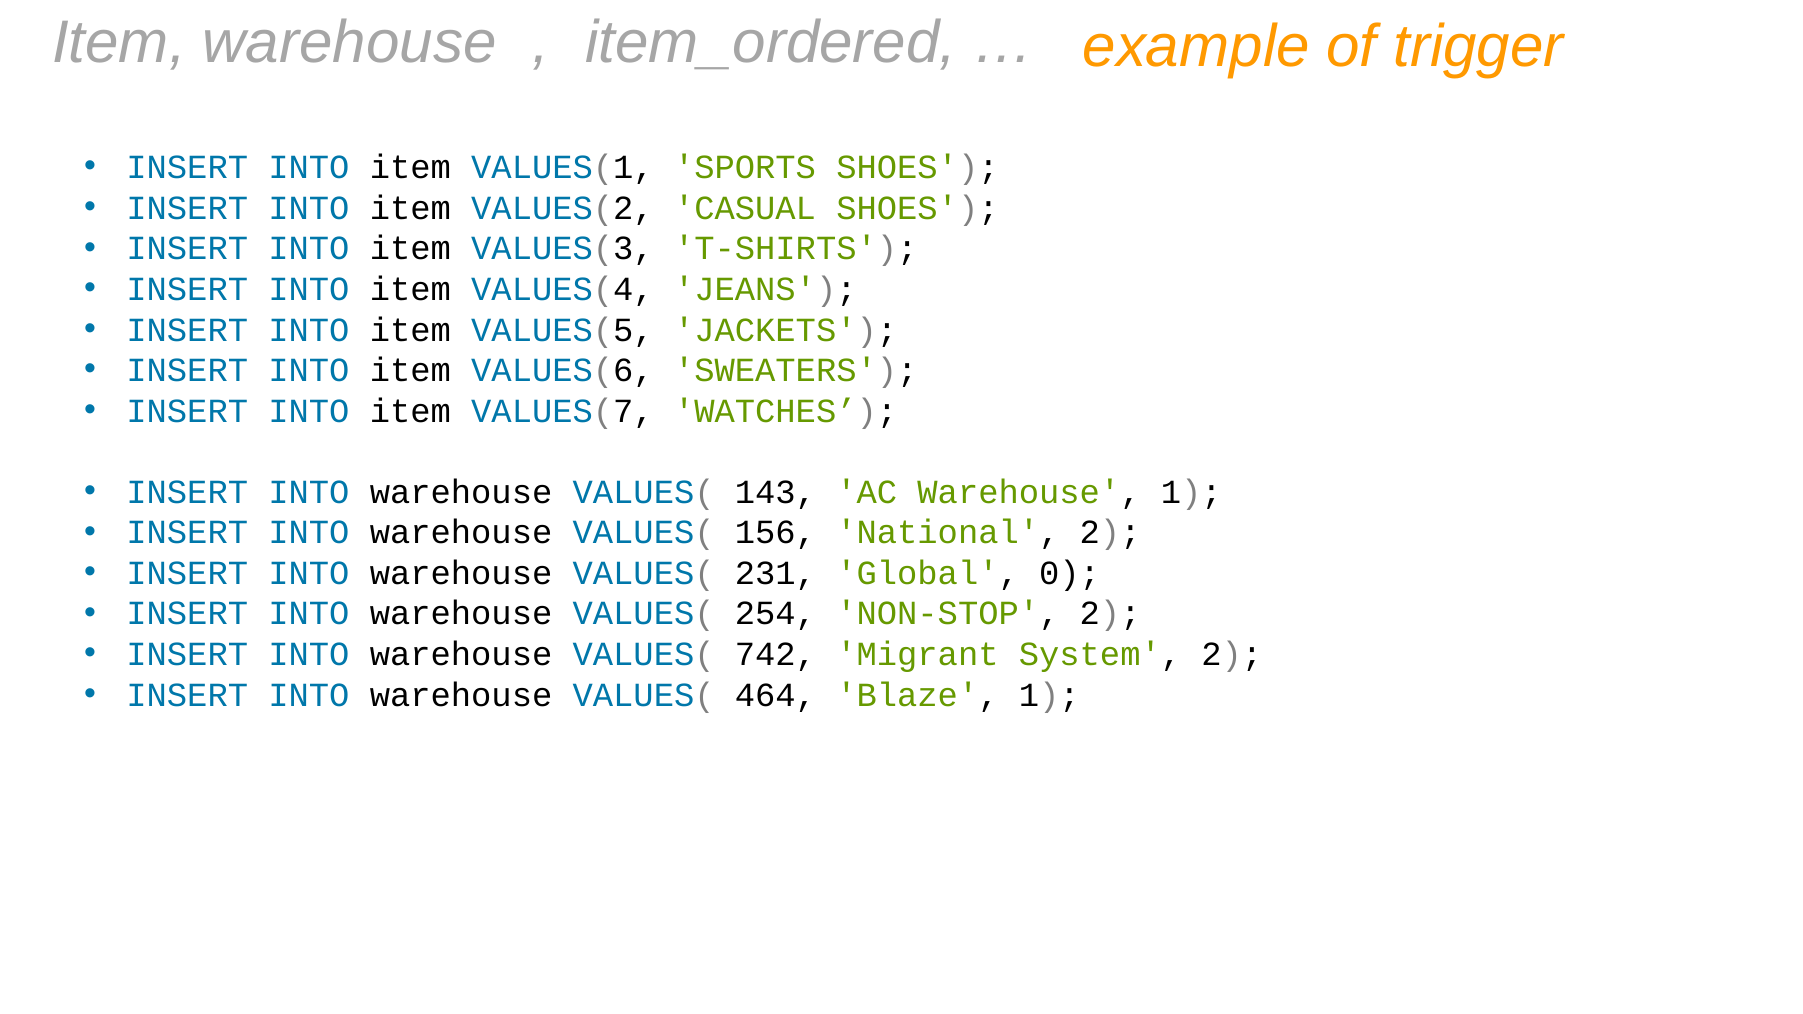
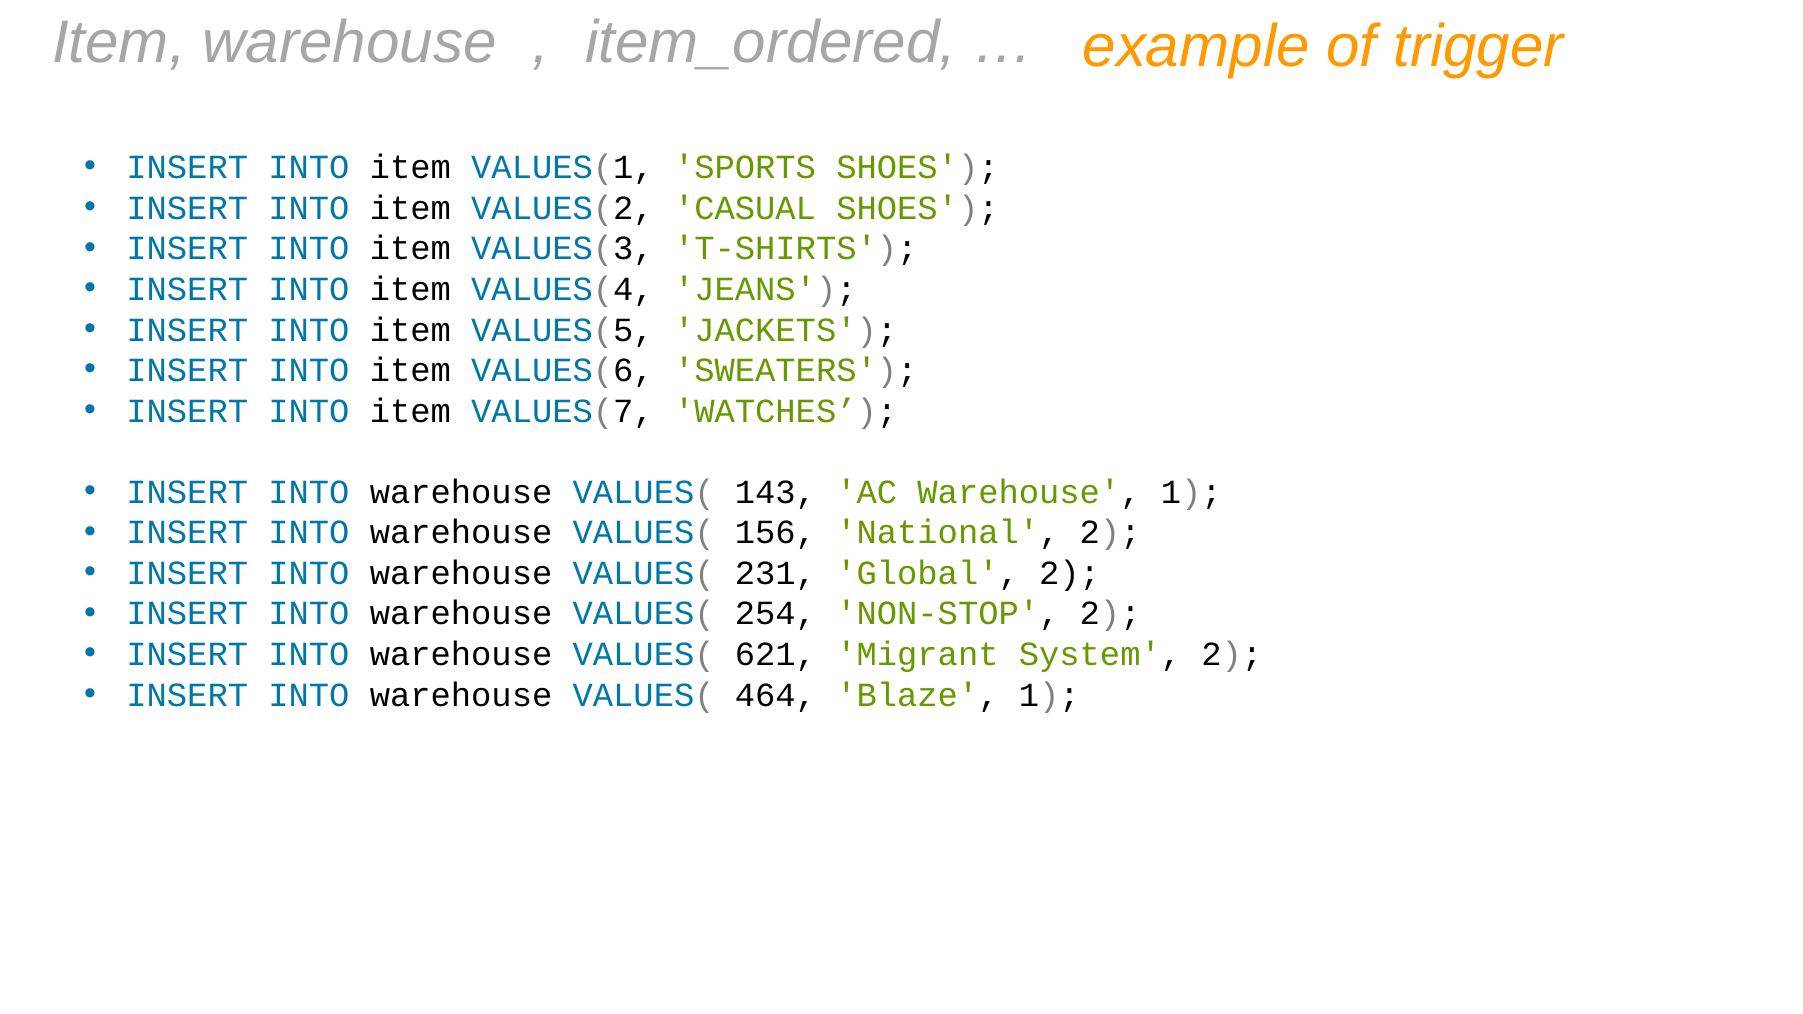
Global 0: 0 -> 2 (1070, 573)
742: 742 -> 621 (775, 654)
